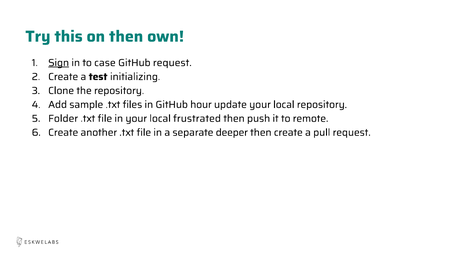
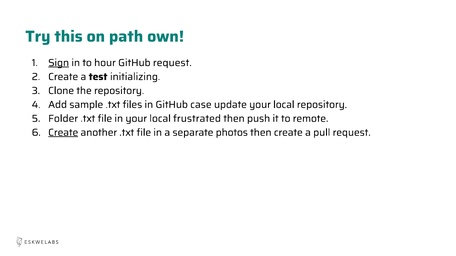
on then: then -> path (126, 36)
case: case -> hour (105, 63)
hour: hour -> case (201, 105)
Create underline: none -> present (63, 133)
deeper: deeper -> photos (232, 133)
